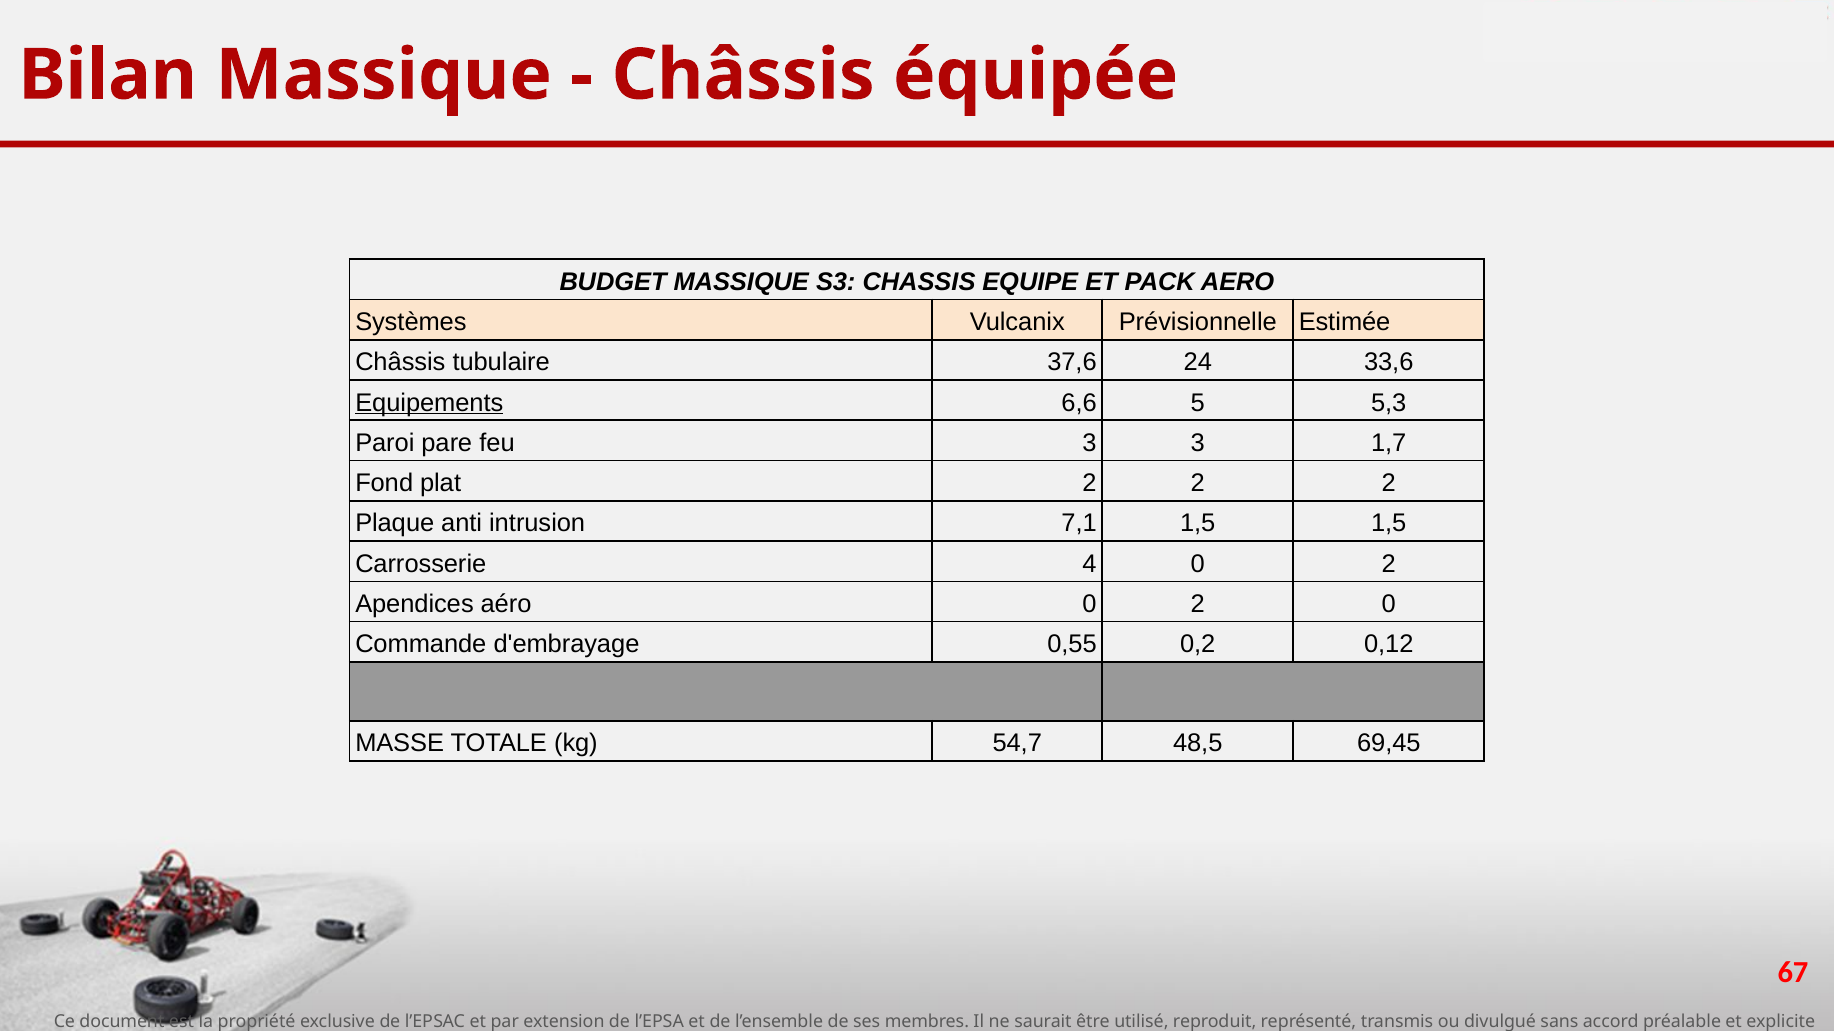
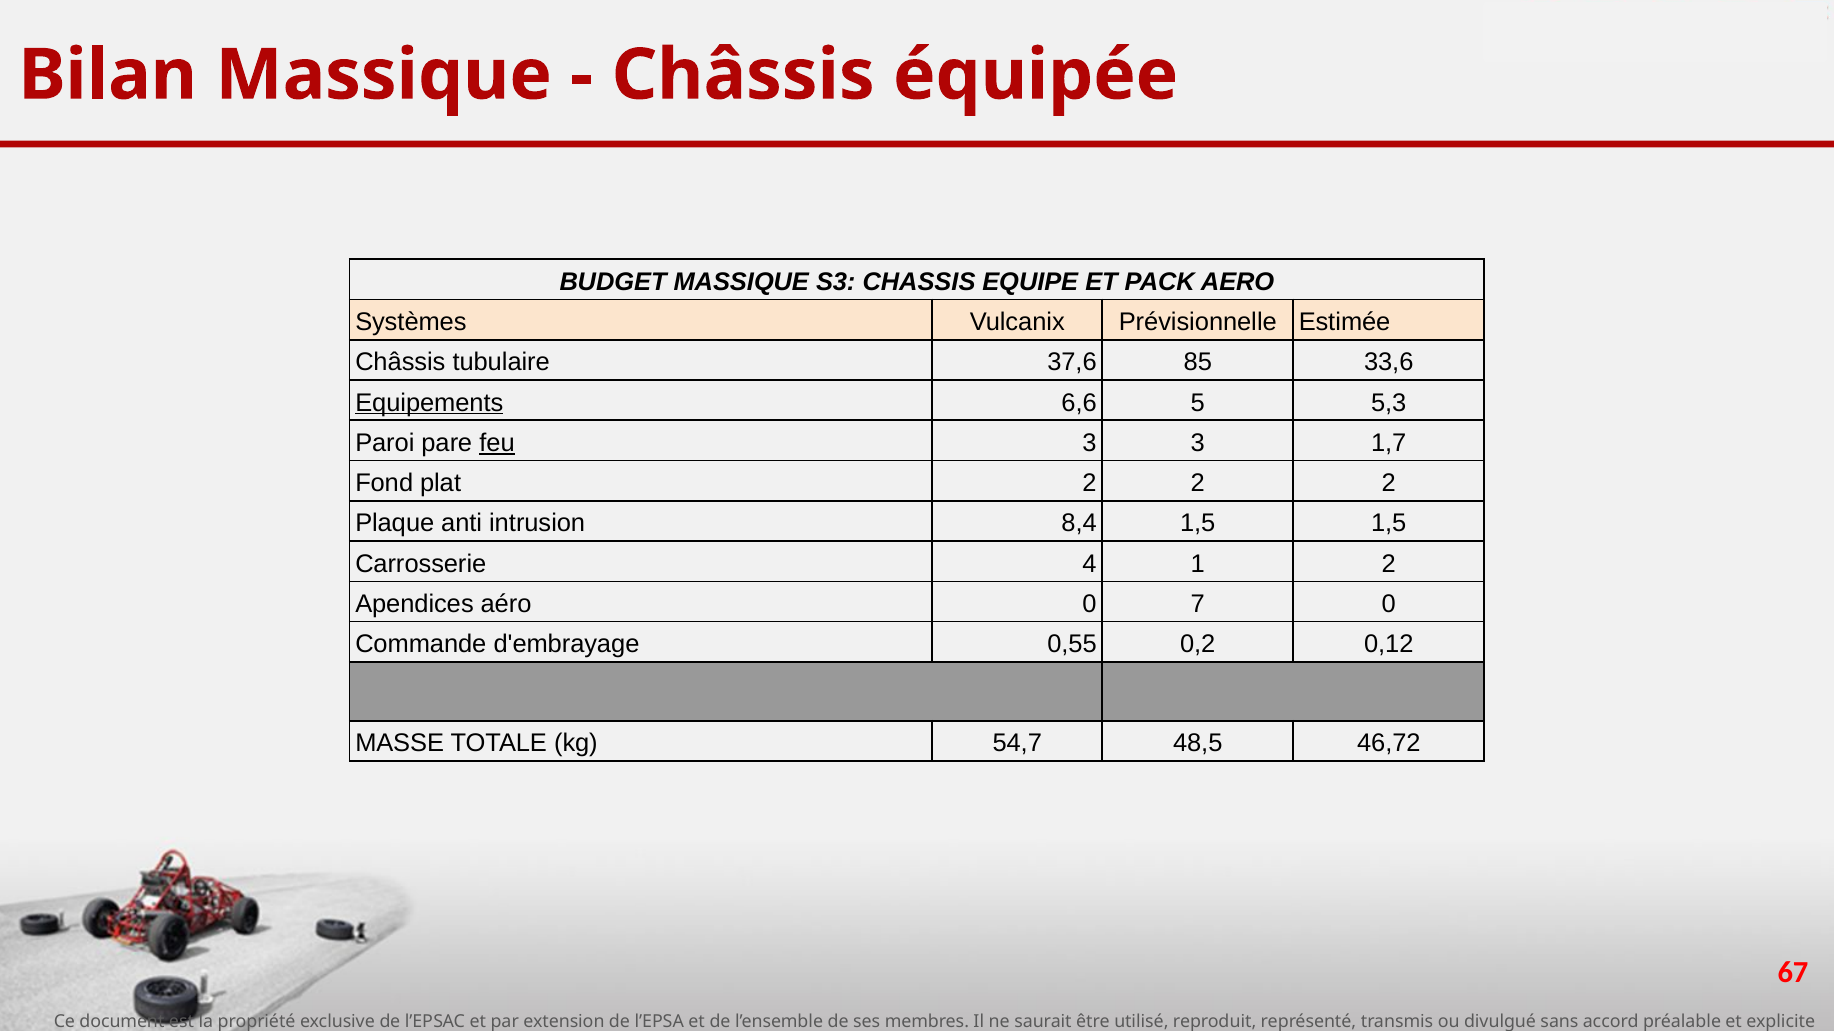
24: 24 -> 85 (1198, 363)
feu underline: none -> present (497, 443)
7,1: 7,1 -> 8,4 (1079, 524)
4 0: 0 -> 1 (1198, 564)
aéro 0 2: 2 -> 7 (1198, 604)
69,45: 69,45 -> 46,72 (1389, 744)
